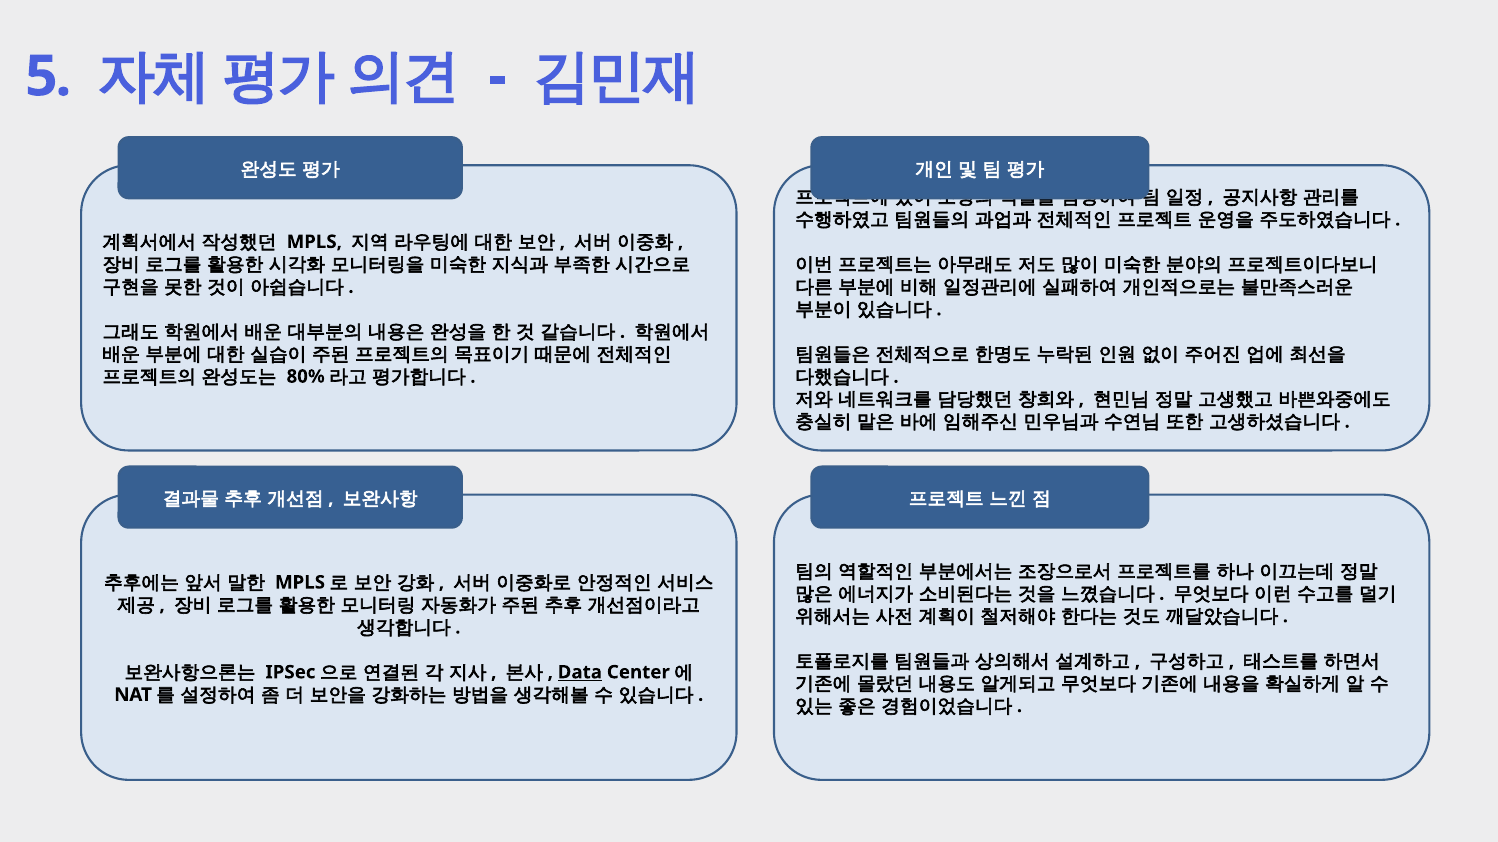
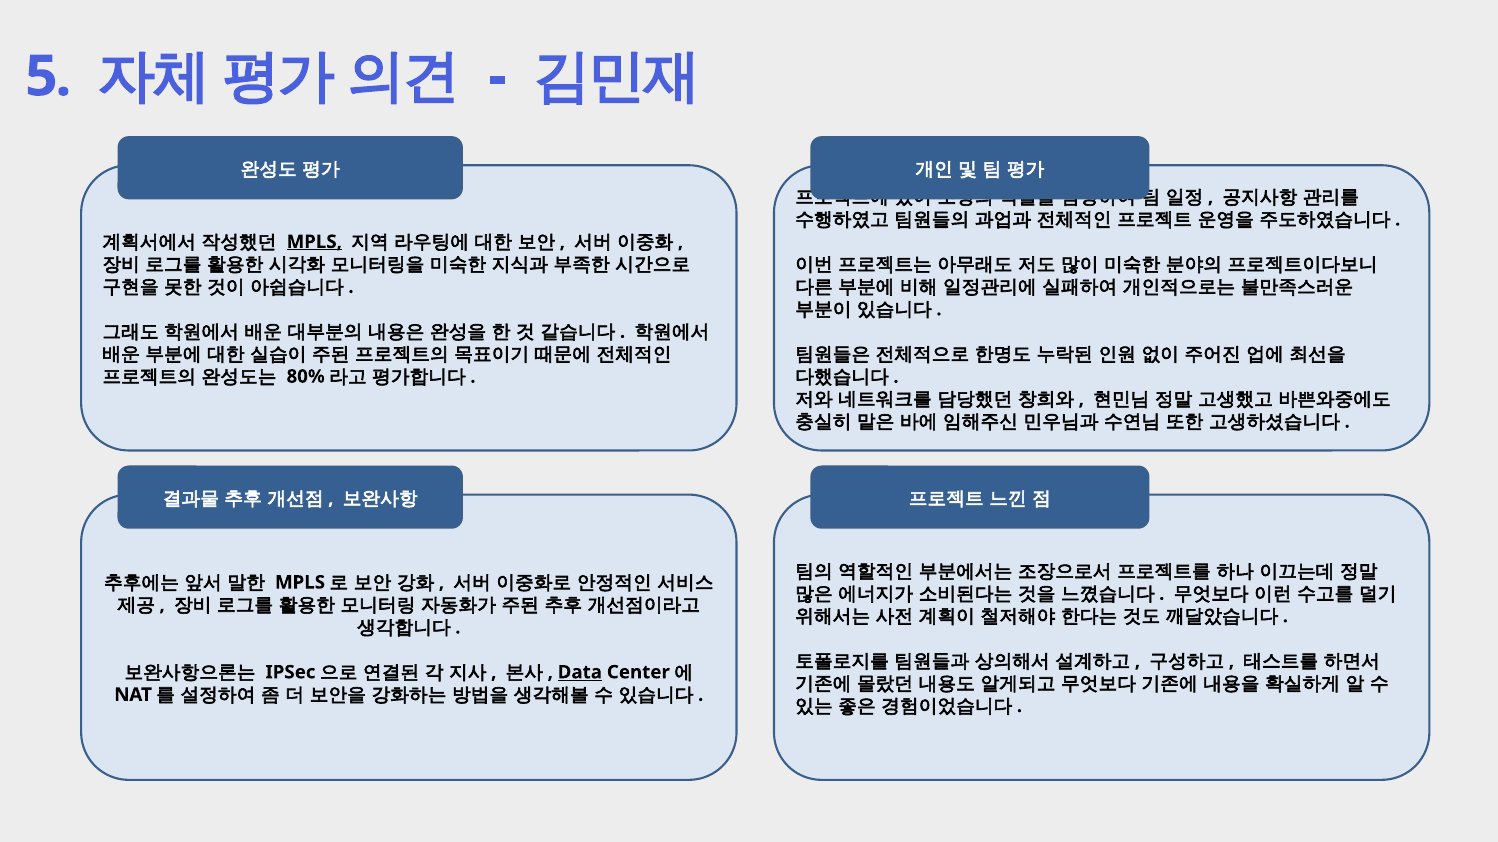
MPLS underline: none -> present (314, 242)
